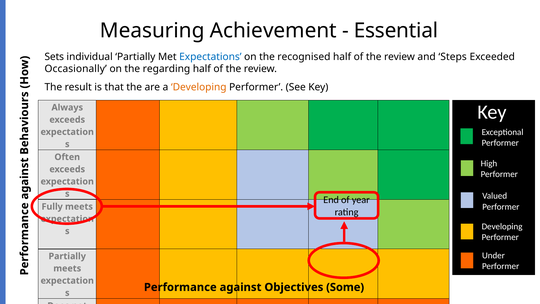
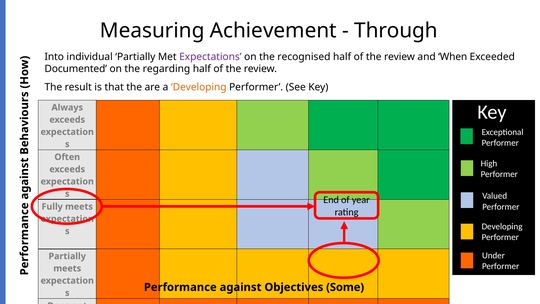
Essential: Essential -> Through (396, 31)
Sets: Sets -> Into (54, 57)
Expectations colour: blue -> purple (210, 57)
Steps: Steps -> When (453, 57)
Occasionally: Occasionally -> Documented (76, 69)
